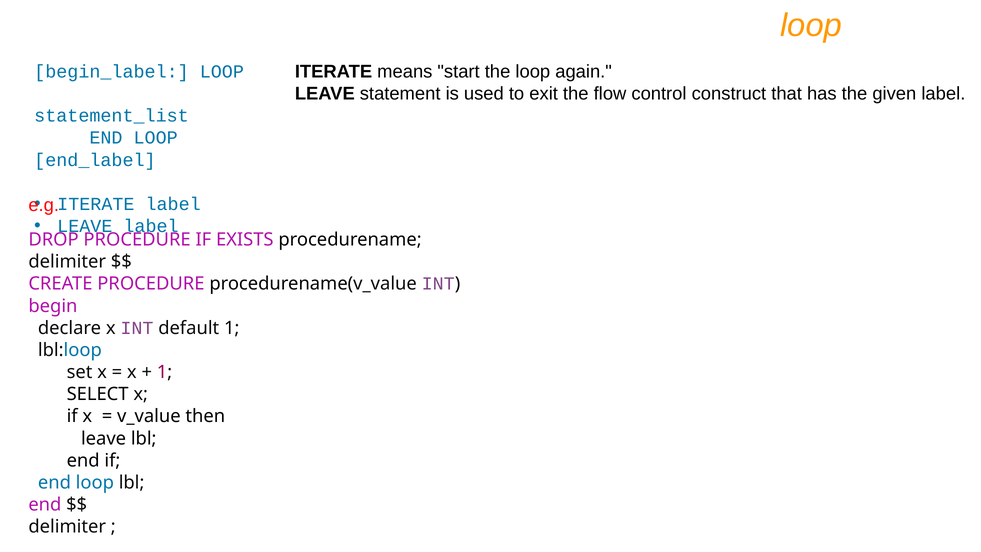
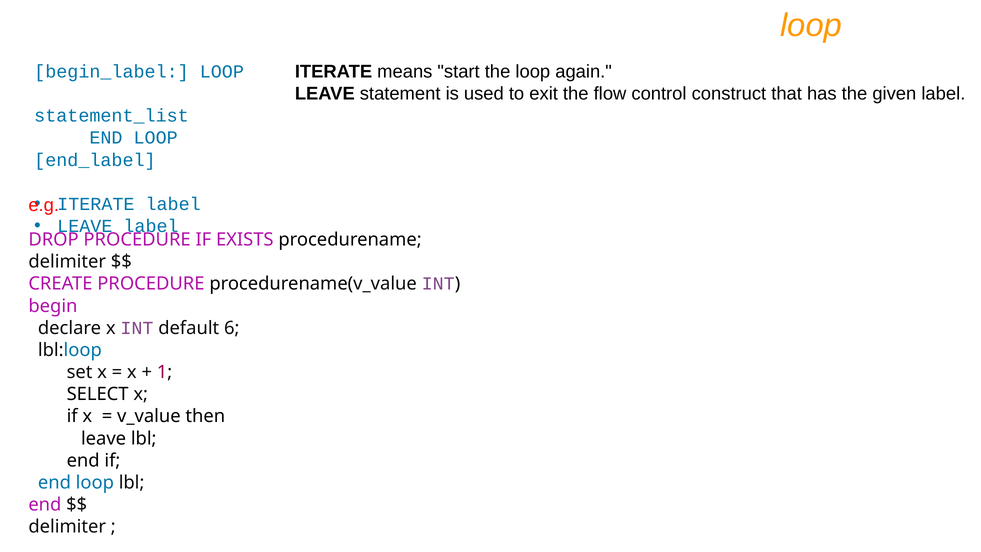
default 1: 1 -> 6 (232, 328)
